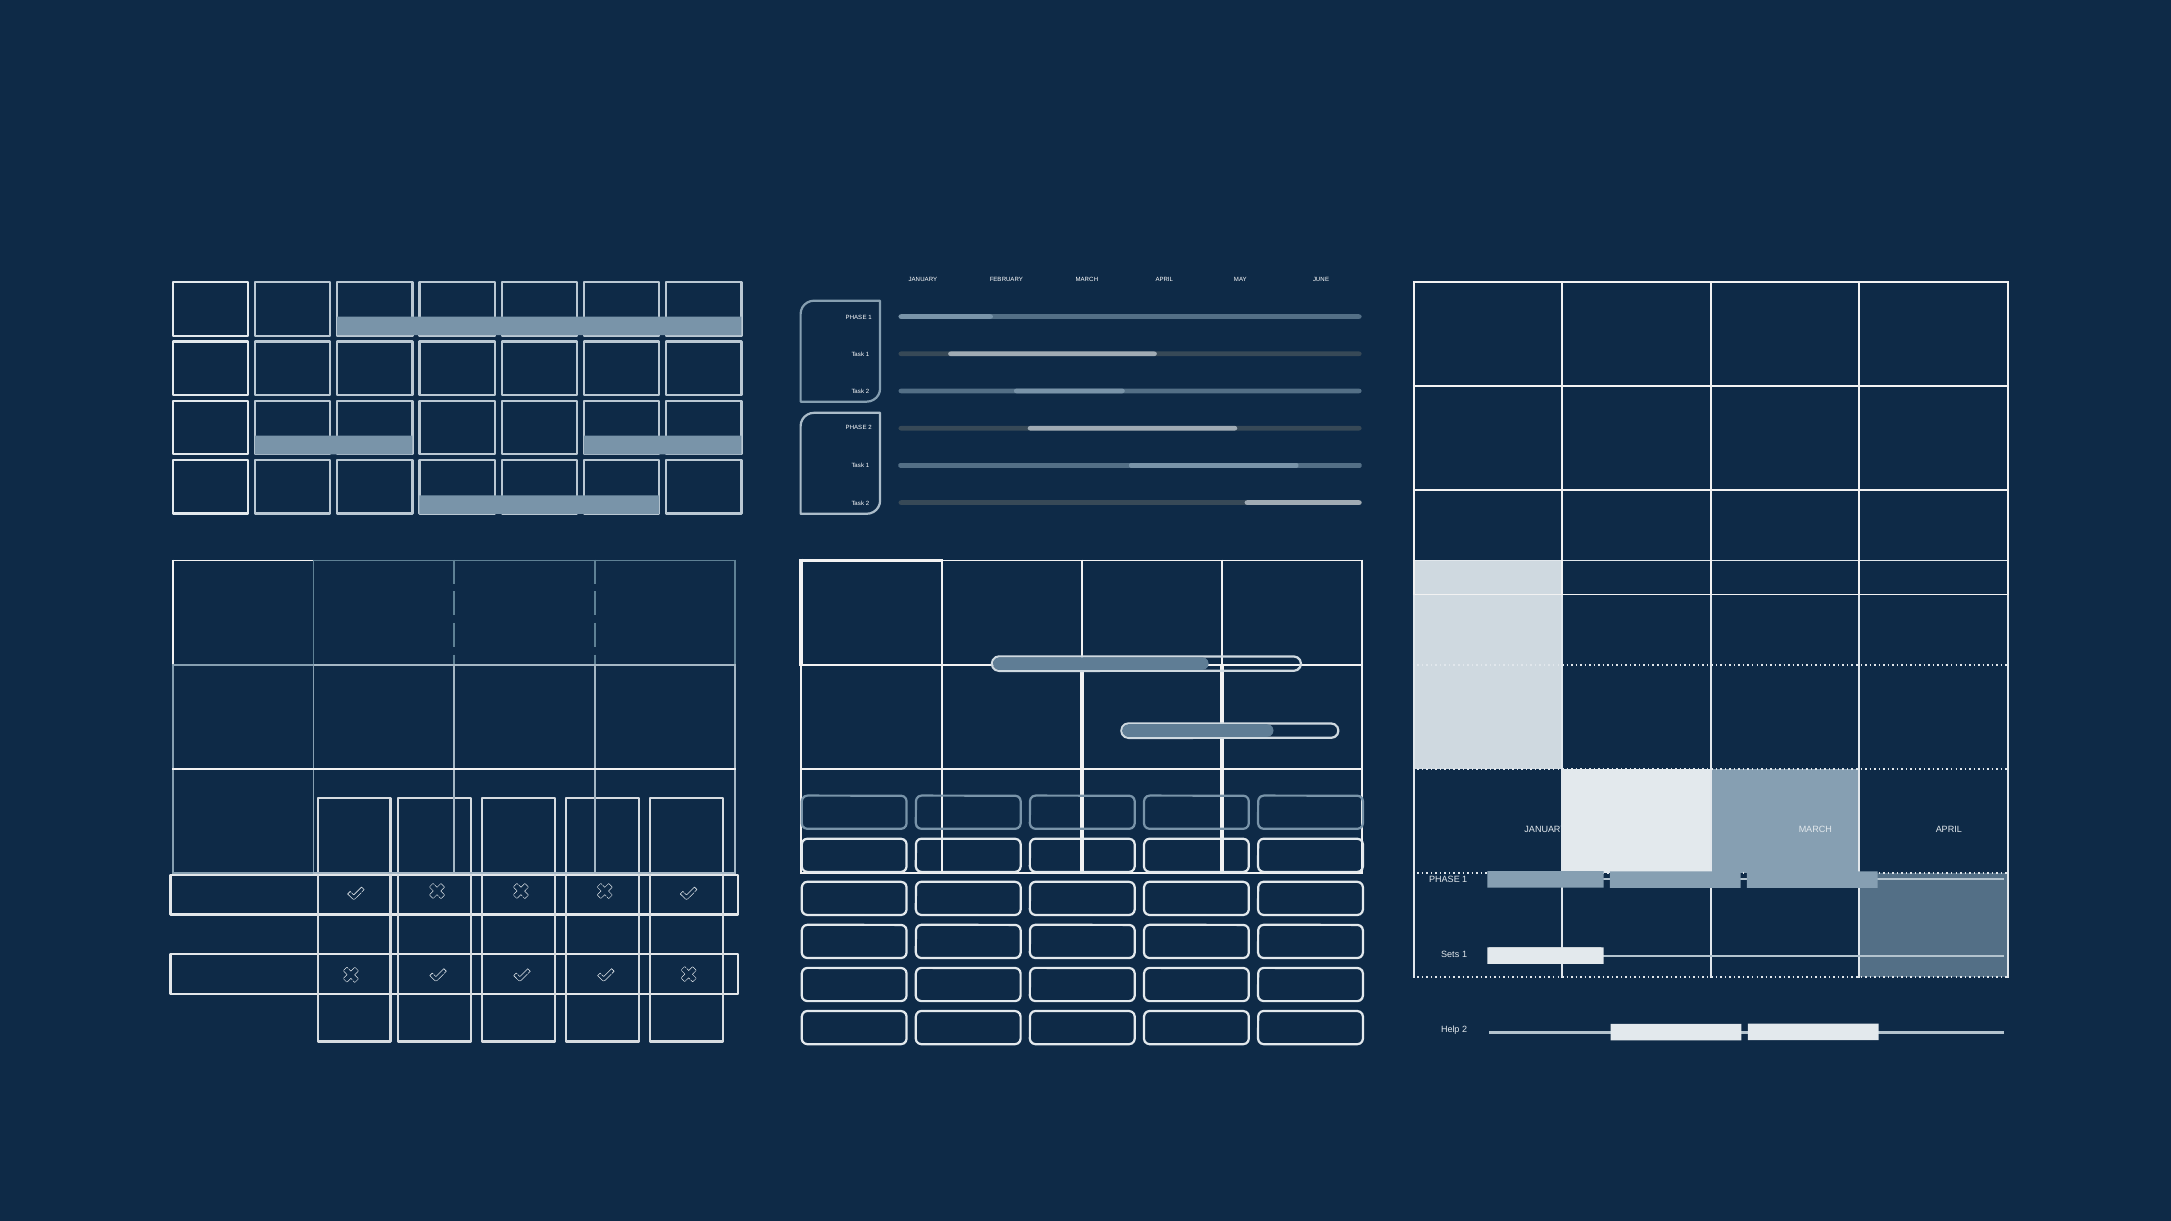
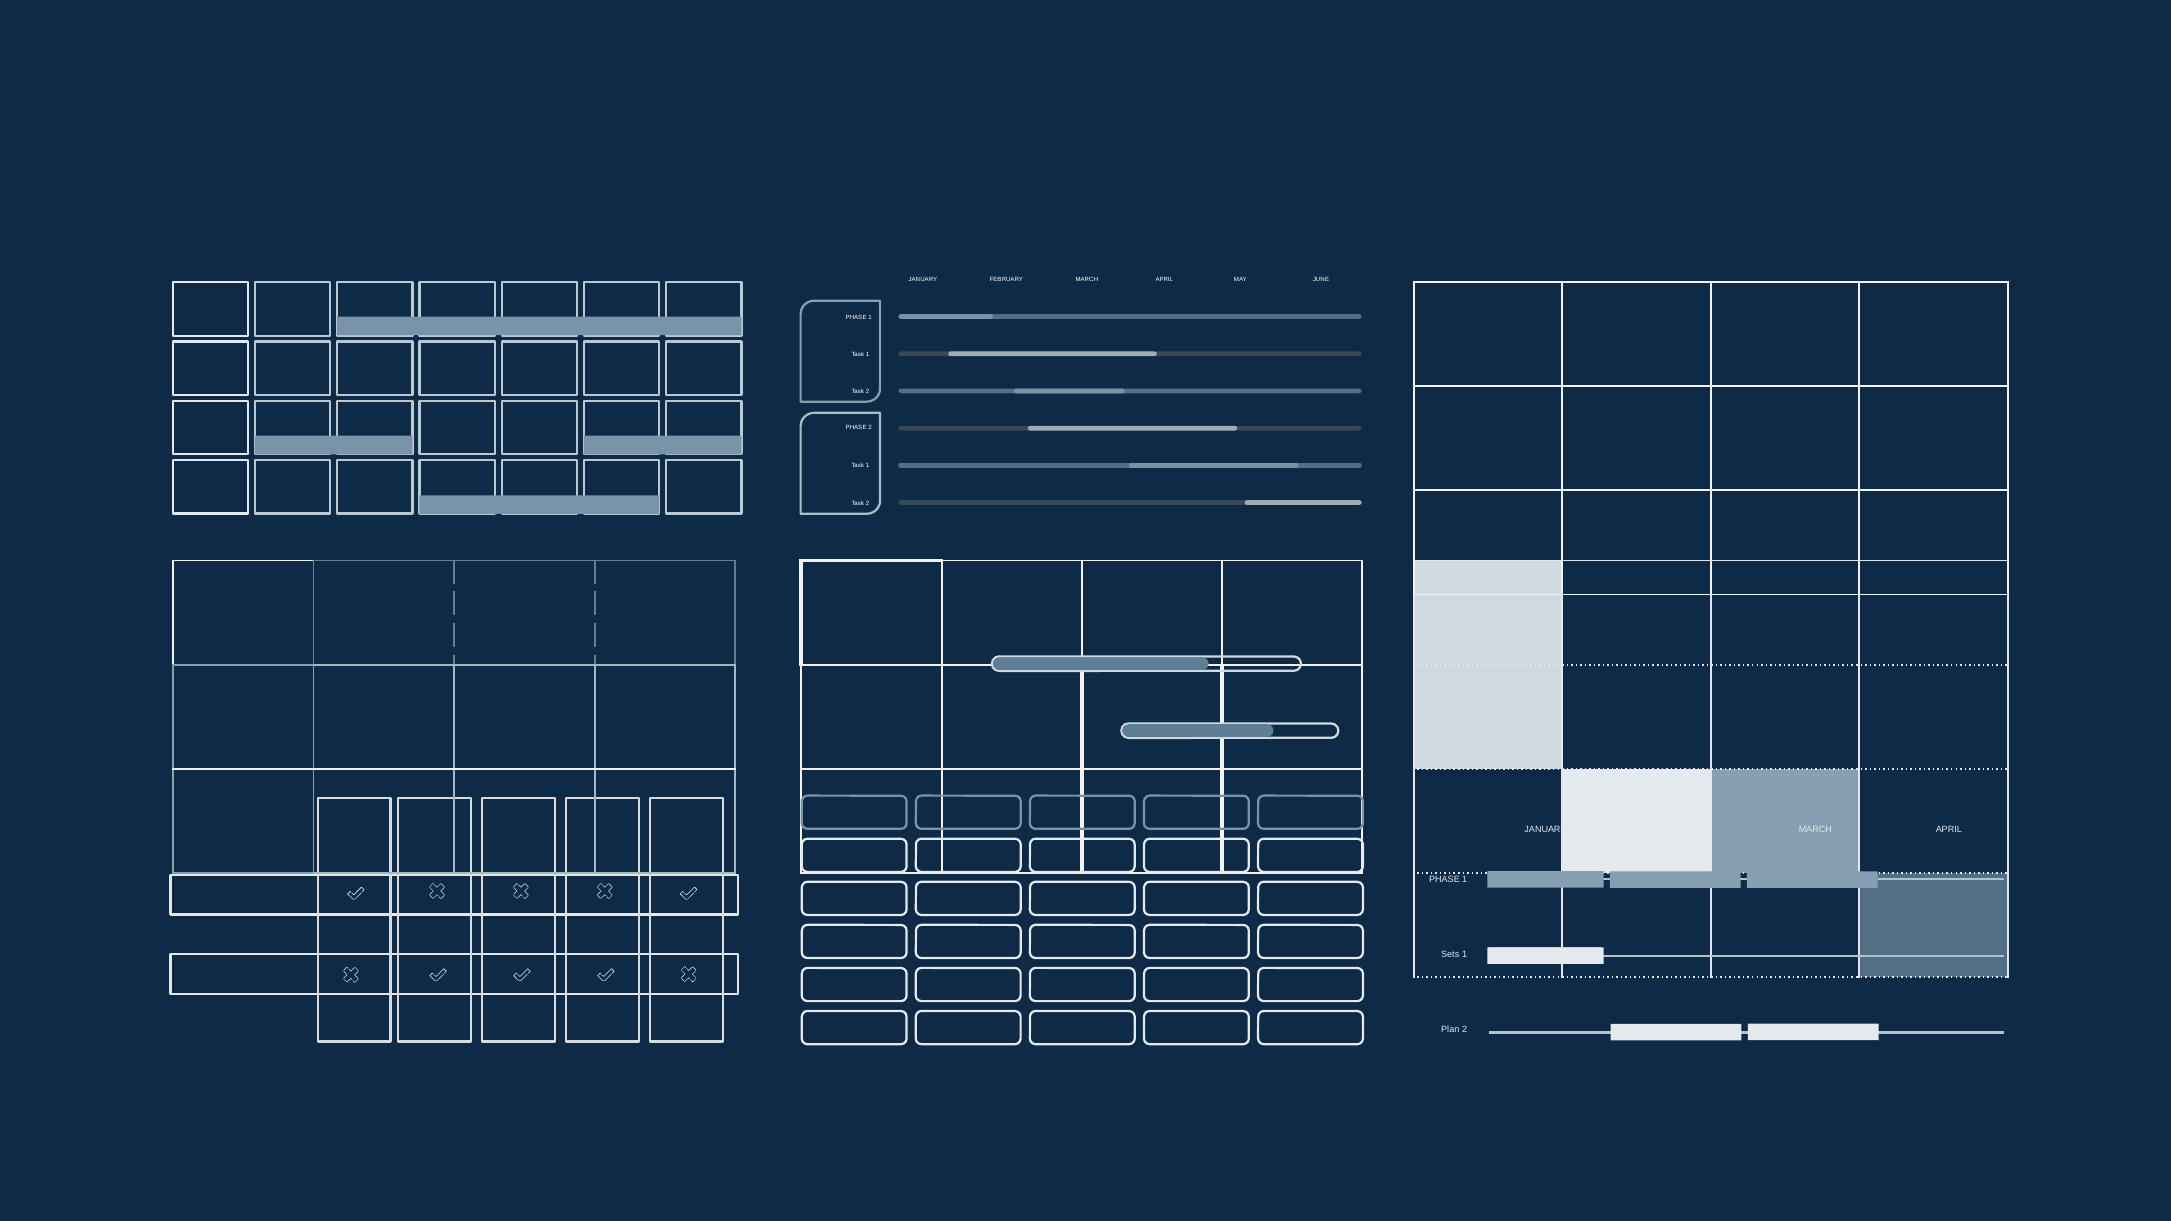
Help: Help -> Plan (1450, 1030)
